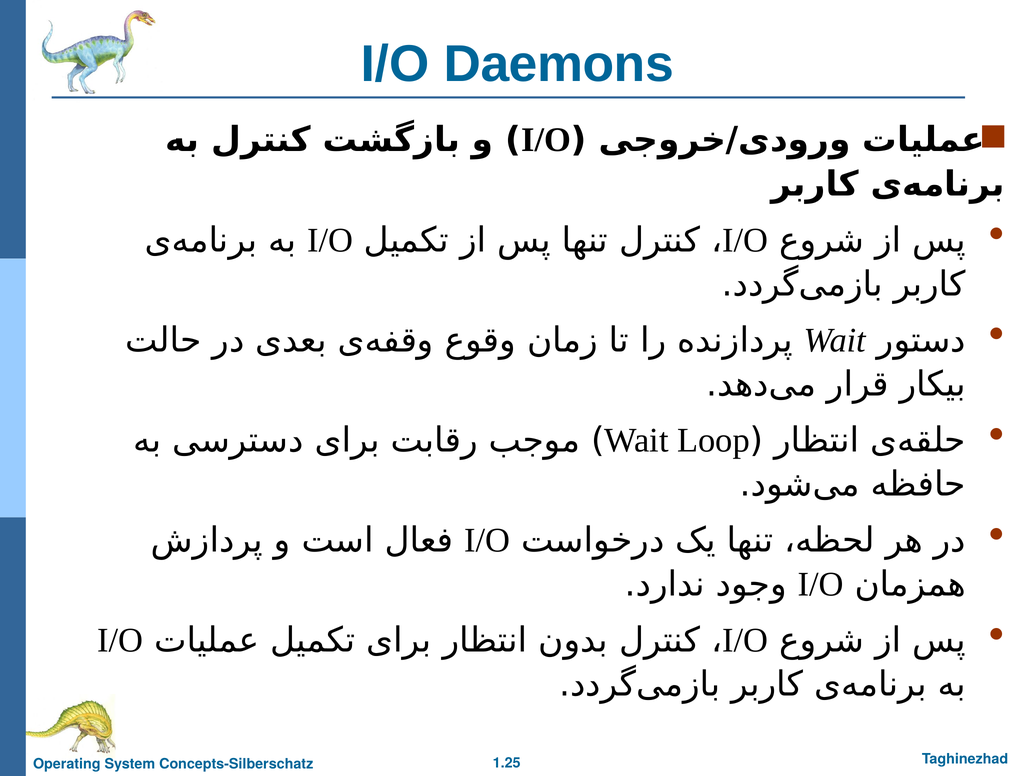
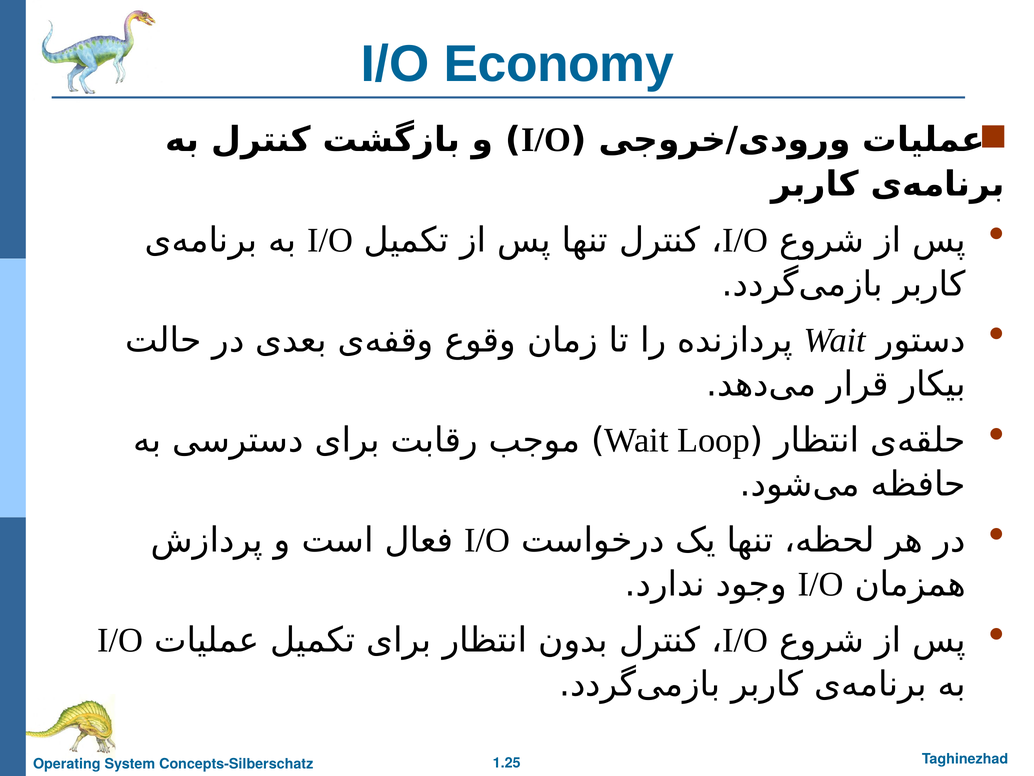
Daemons: Daemons -> Economy (559, 64)
